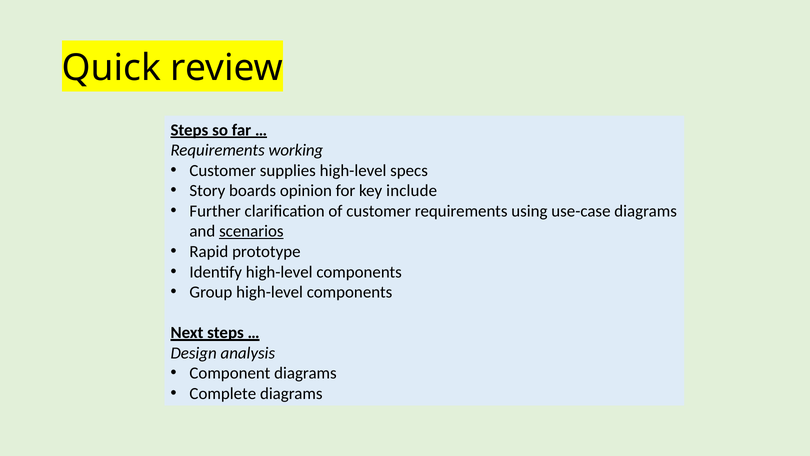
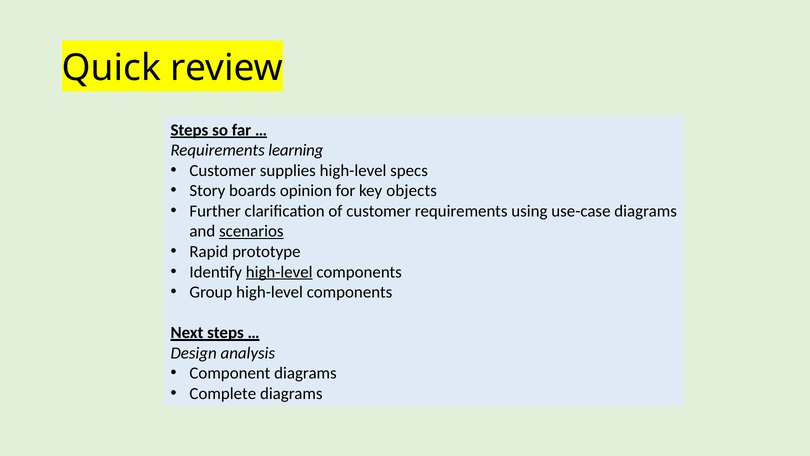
working: working -> learning (296, 150)
include: include -> objects (412, 191)
high-level underline: none -> present (279, 272)
